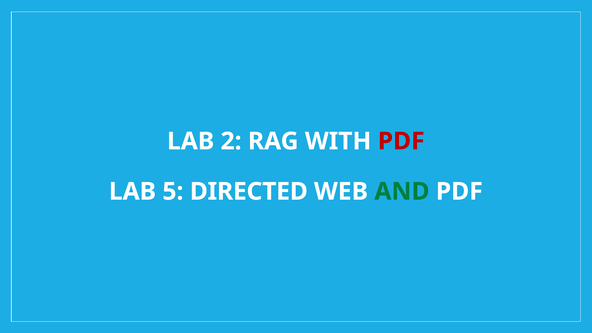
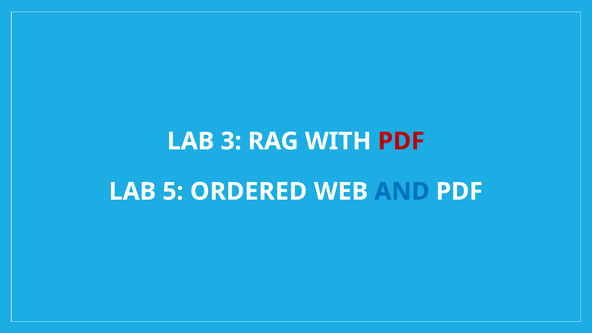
2: 2 -> 3 (231, 141)
DIRECTED: DIRECTED -> ORDERED (249, 192)
AND colour: green -> blue (402, 192)
